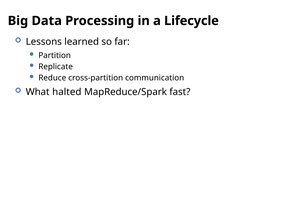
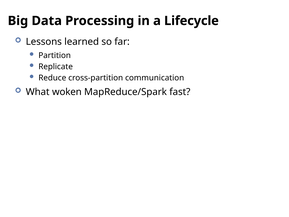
halted: halted -> woken (67, 92)
